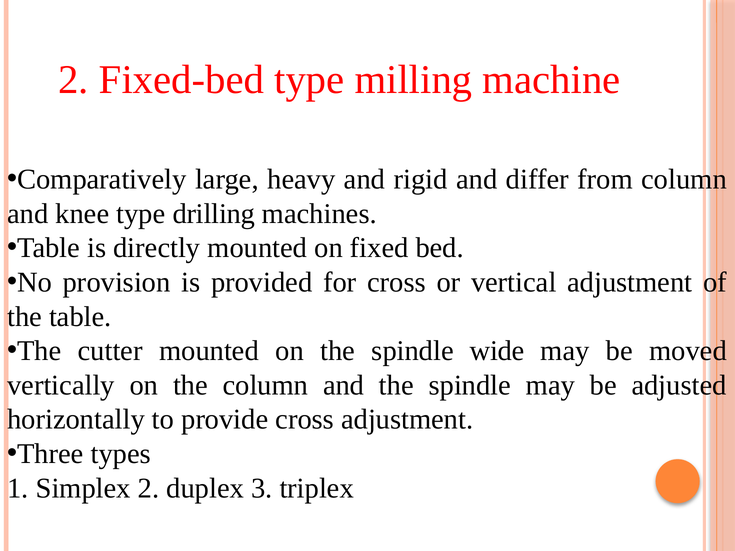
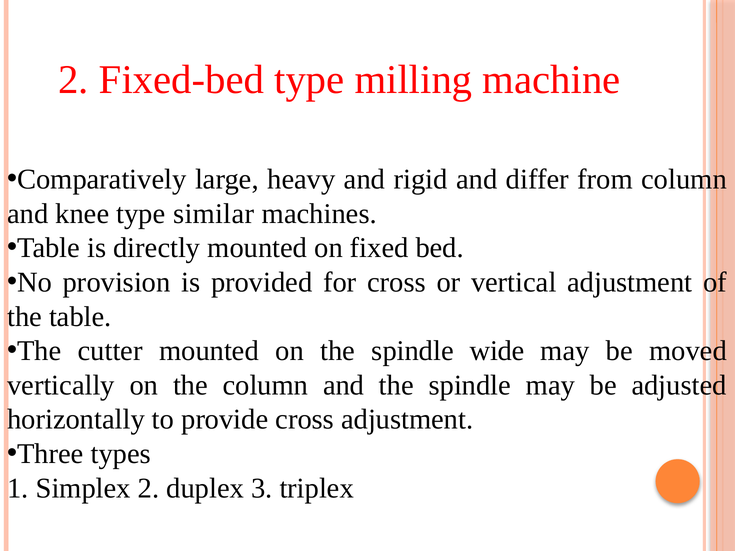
drilling: drilling -> similar (214, 214)
